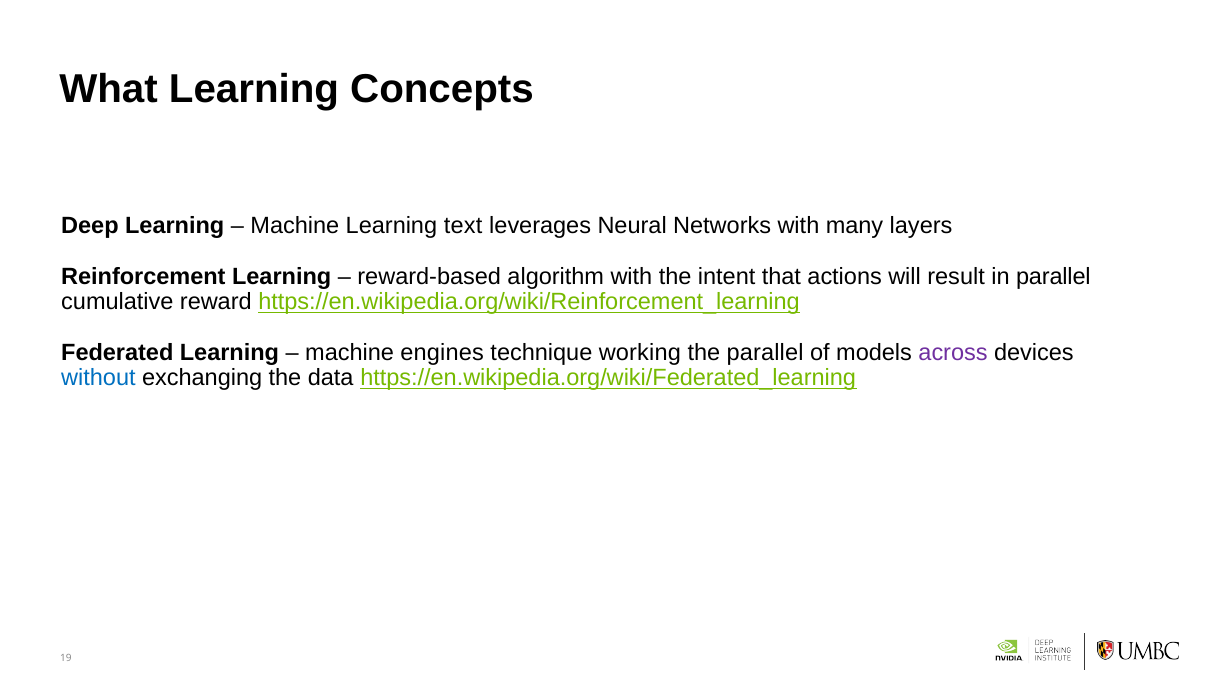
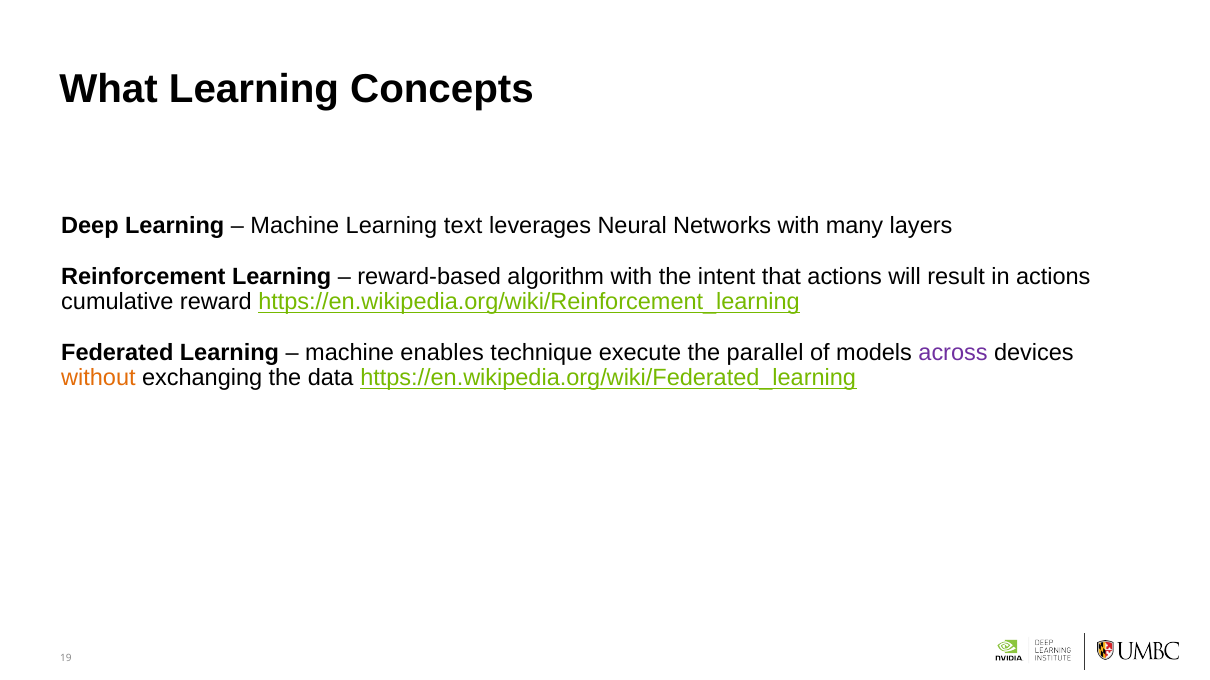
in parallel: parallel -> actions (1053, 277)
engines: engines -> enables (442, 353)
working: working -> execute (640, 353)
without colour: blue -> orange (98, 378)
